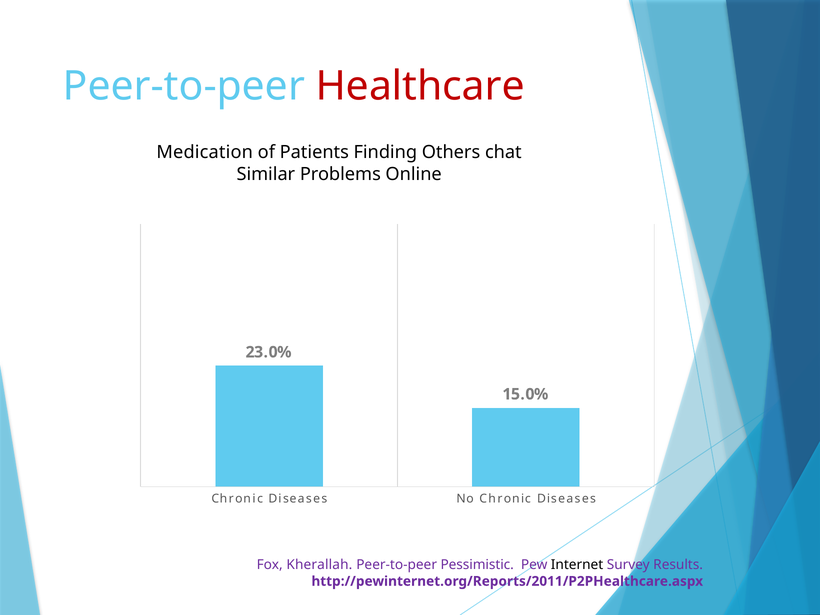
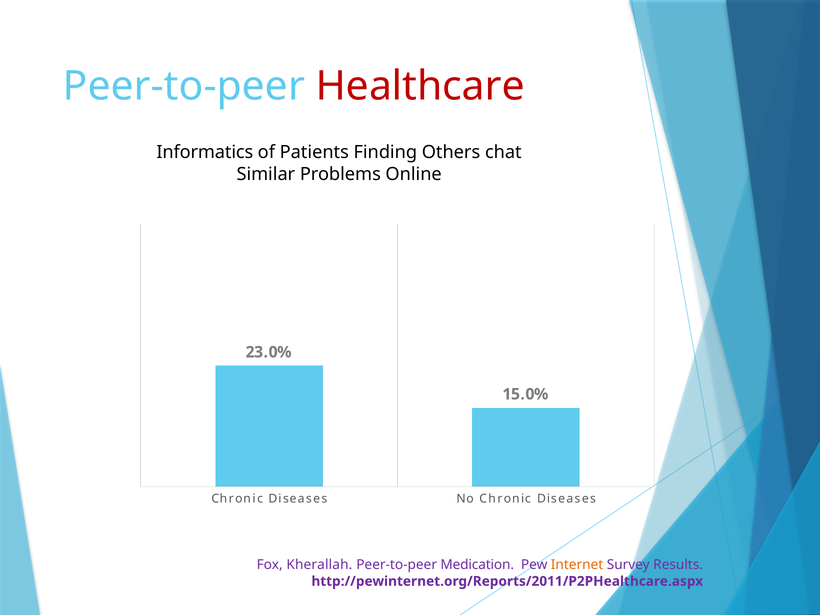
Medication: Medication -> Informatics (205, 152)
Pessimistic: Pessimistic -> Medication (477, 565)
Internet colour: black -> orange (577, 565)
